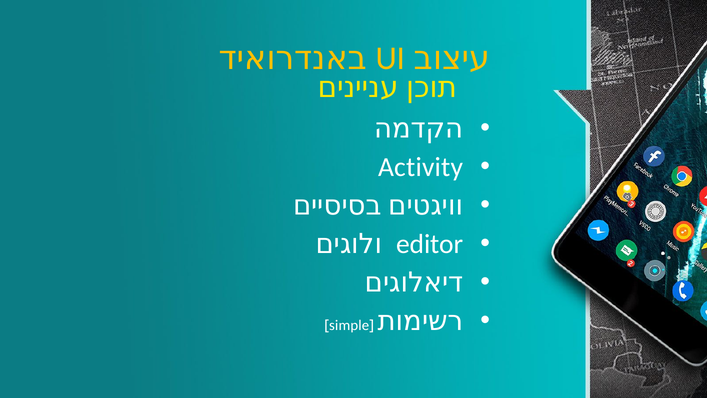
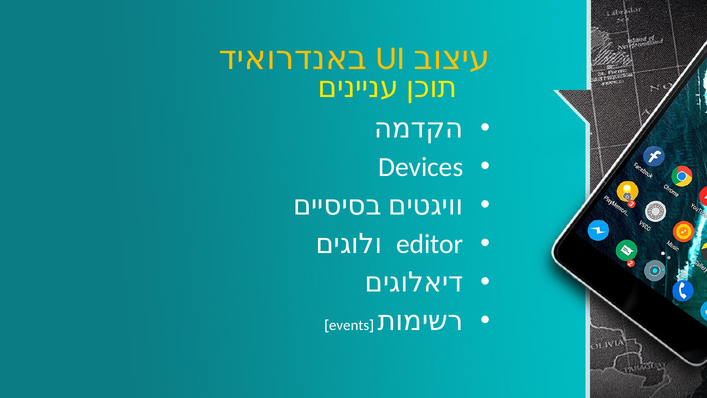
Activity: Activity -> Devices (421, 167)
simple: simple -> events (349, 325)
